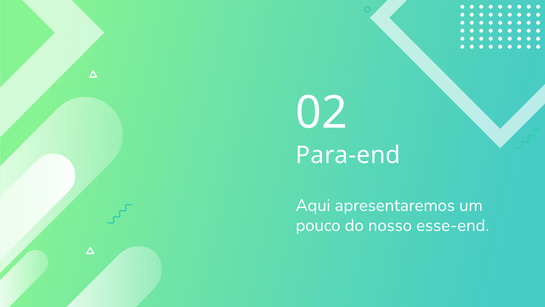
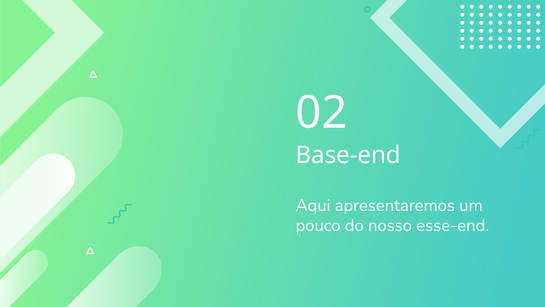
Para-end: Para-end -> Base-end (348, 155)
